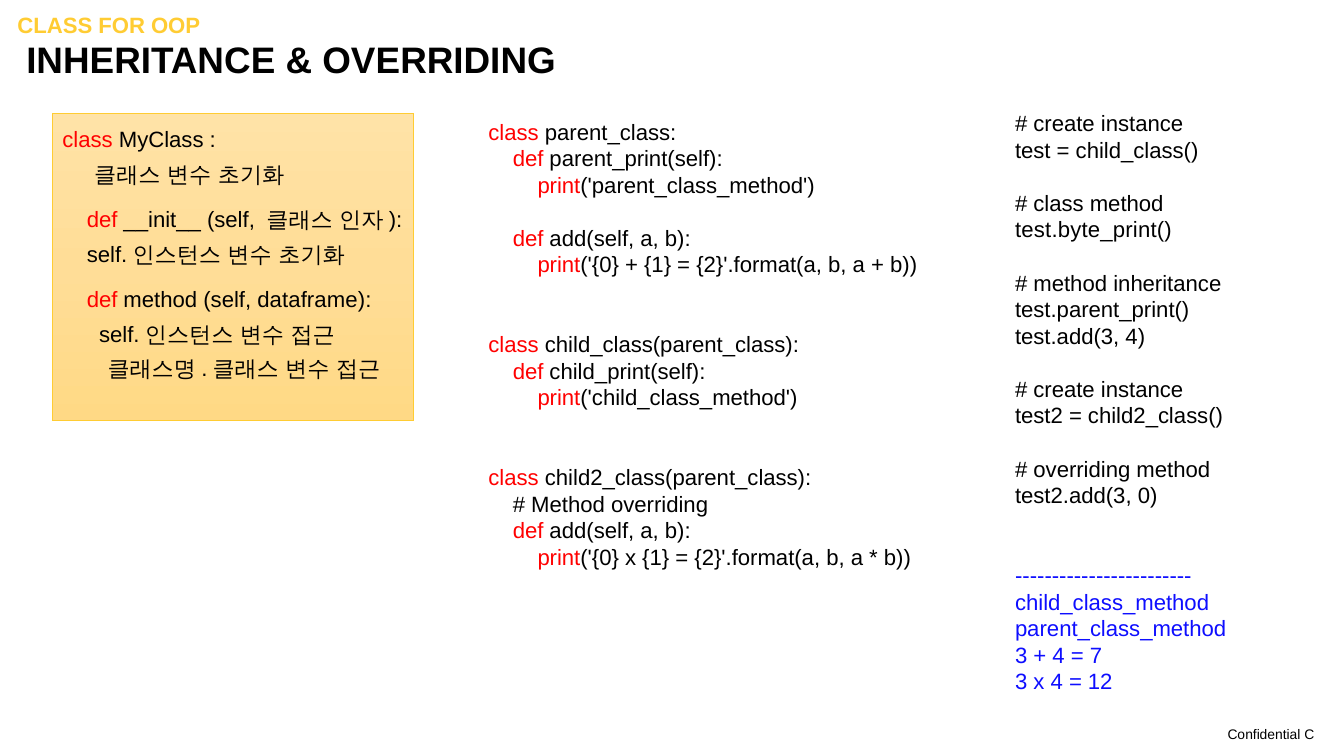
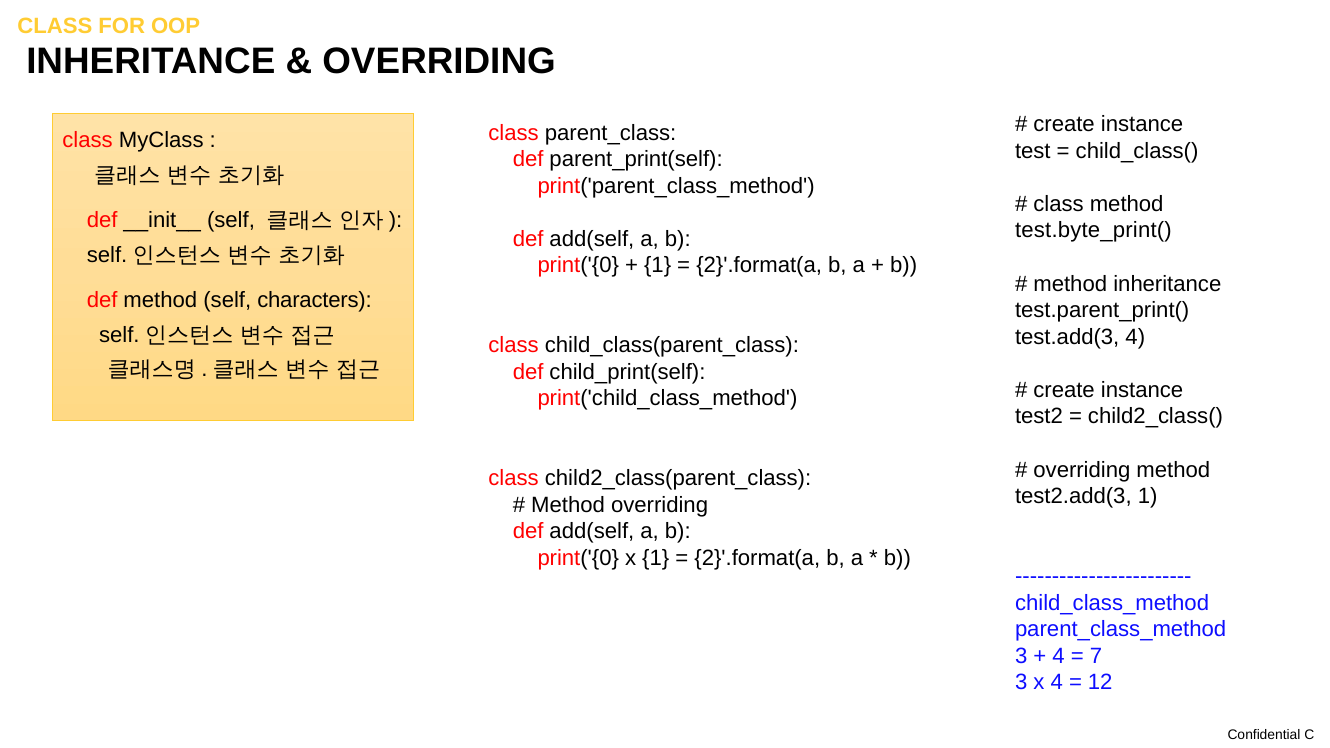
dataframe: dataframe -> characters (315, 300)
test2.add(3 0: 0 -> 1 (1148, 496)
